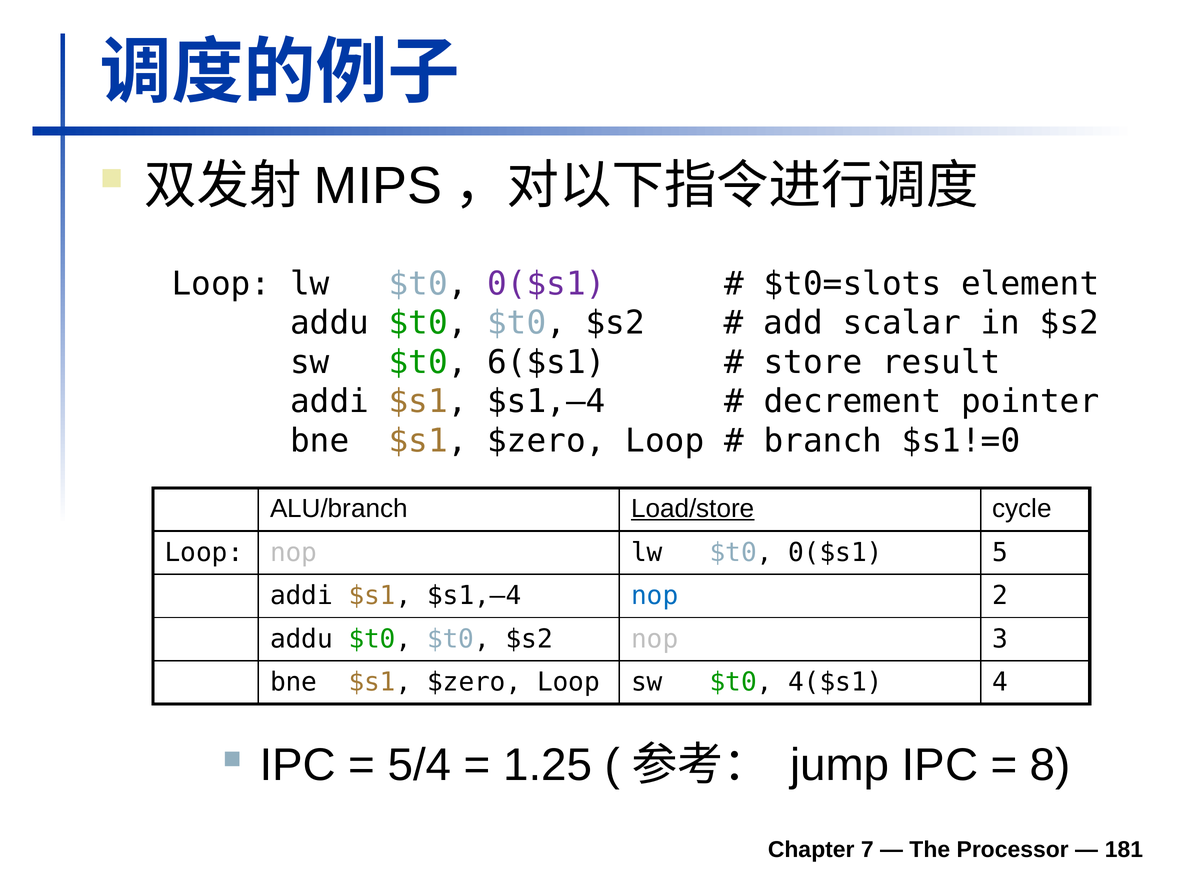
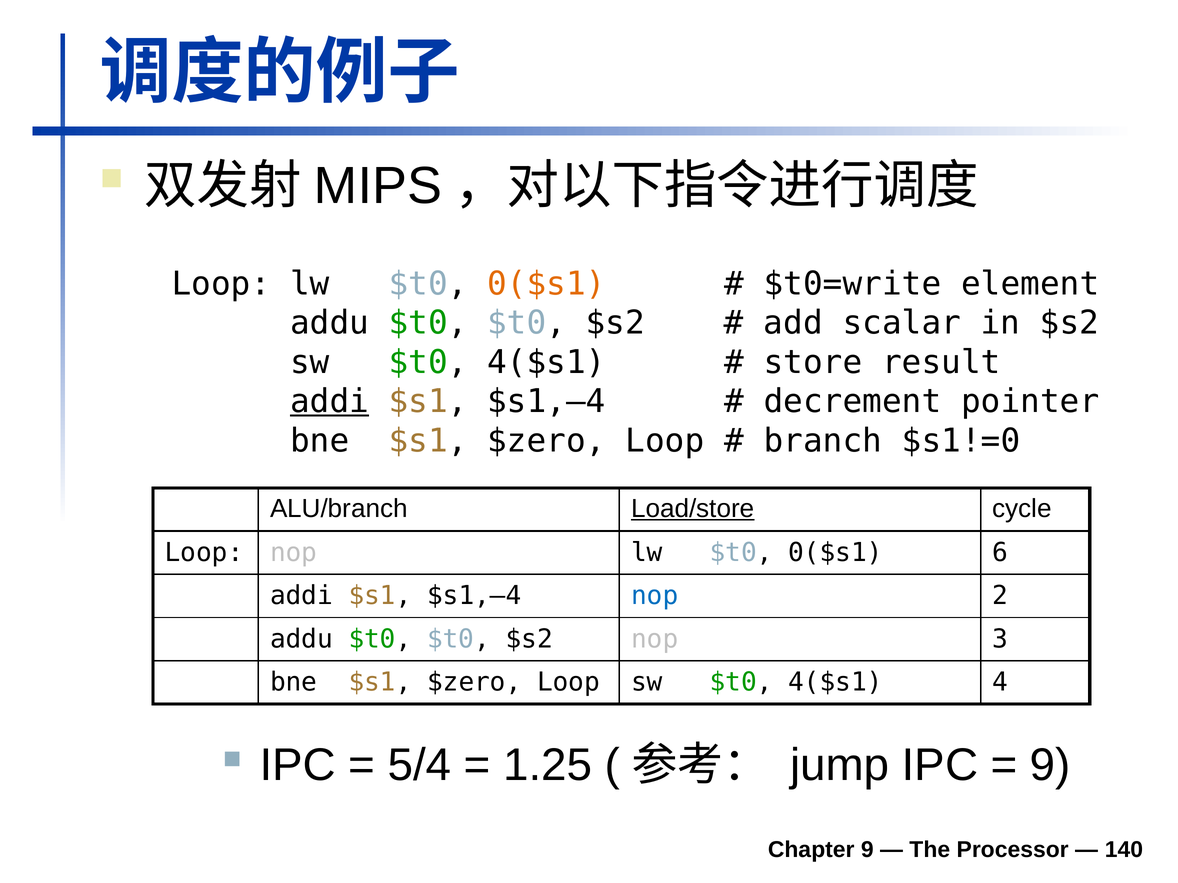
0($s1 colour: purple -> orange (546, 284)
$t0=slots: $t0=slots -> $t0=write (852, 284)
6($s1: 6($s1 -> 4($s1 (546, 363)
addi underline: none -> present (330, 402)
5: 5 -> 6 (1000, 553)
8: 8 -> 9 (1050, 766)
Chapter 7: 7 -> 9 (867, 850)
181: 181 -> 140 (1124, 850)
